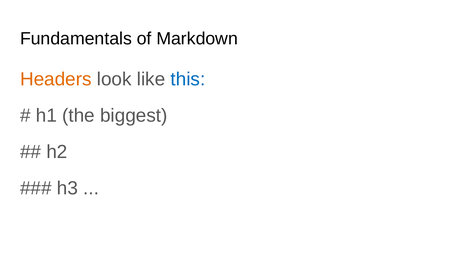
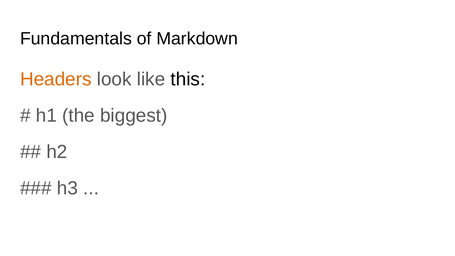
this colour: blue -> black (188, 79)
